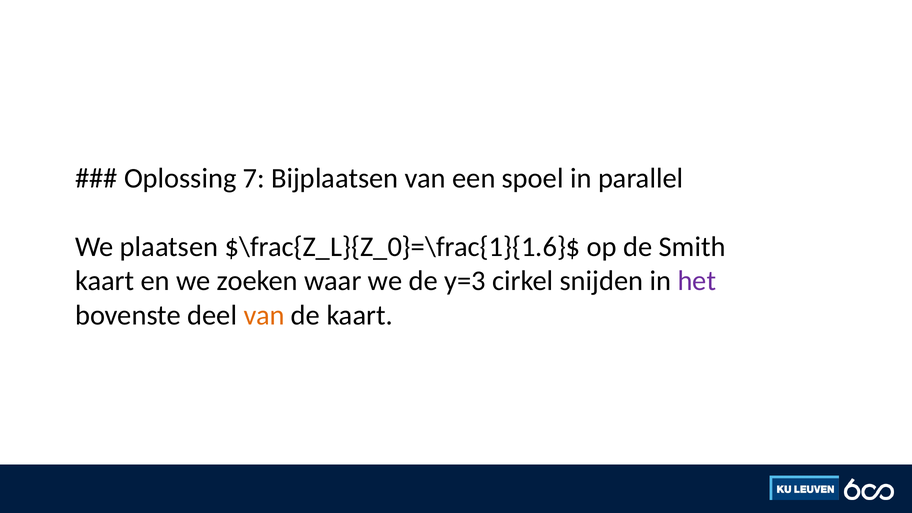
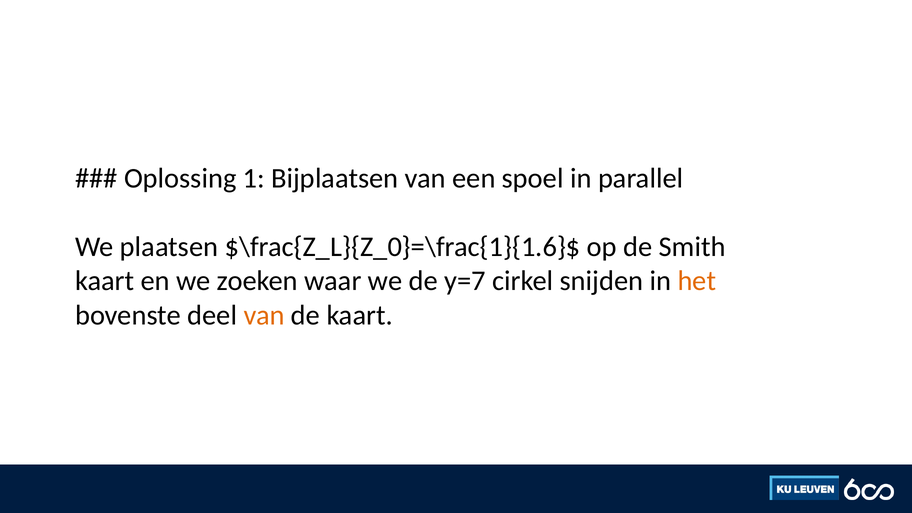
7: 7 -> 1 (254, 178)
y=3: y=3 -> y=7 (465, 281)
het colour: purple -> orange (697, 281)
